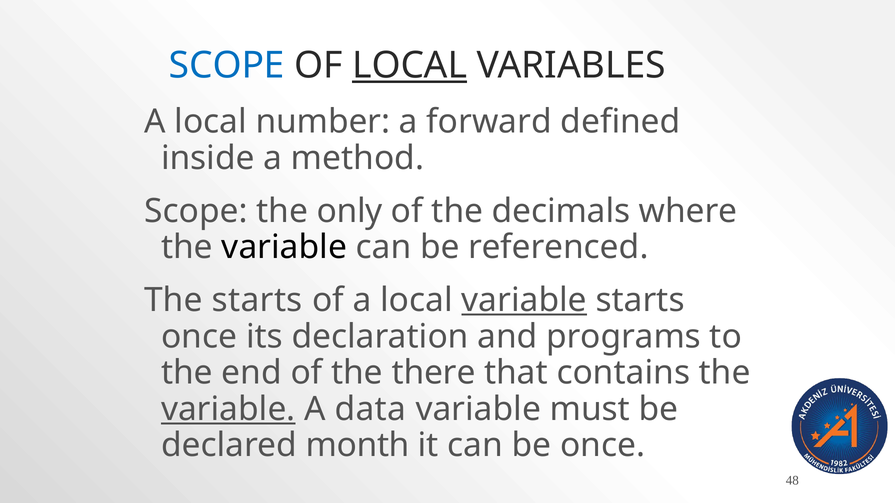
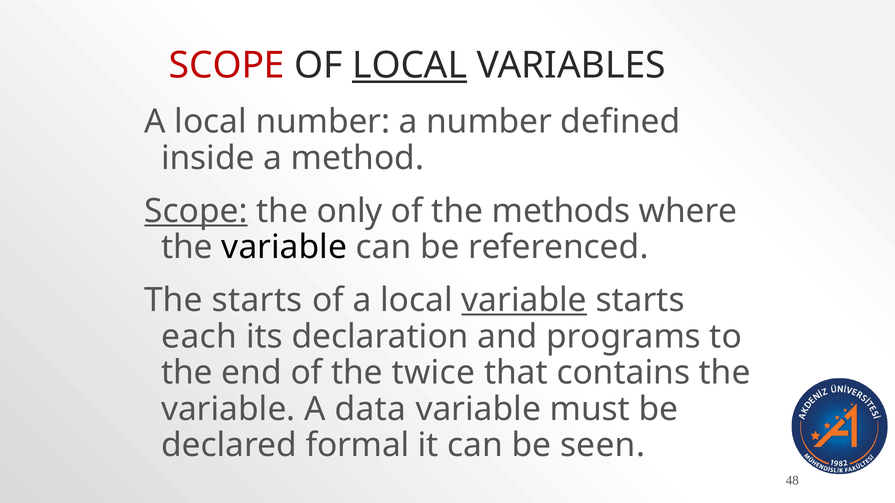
SCOPE colour: blue -> red (227, 66)
a forward: forward -> number (489, 122)
Scope underline: none -> present (196, 211)
decimals: decimals -> methods (561, 211)
once: once -> each (199, 337)
there: there -> twice (433, 373)
variable underline: present -> none (228, 409)
month: month -> formal (357, 446)
be once: once -> seen (603, 446)
